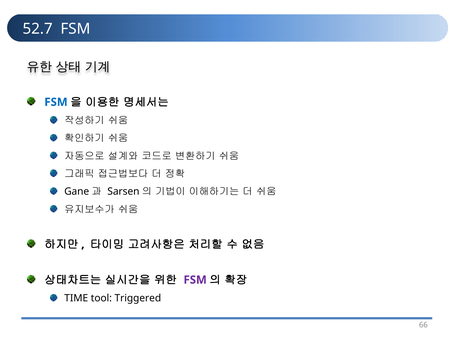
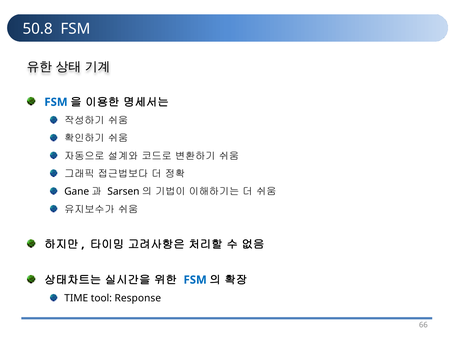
52.7: 52.7 -> 50.8 (38, 29)
FSM colour: purple -> blue (195, 280)
Triggered: Triggered -> Response (138, 299)
